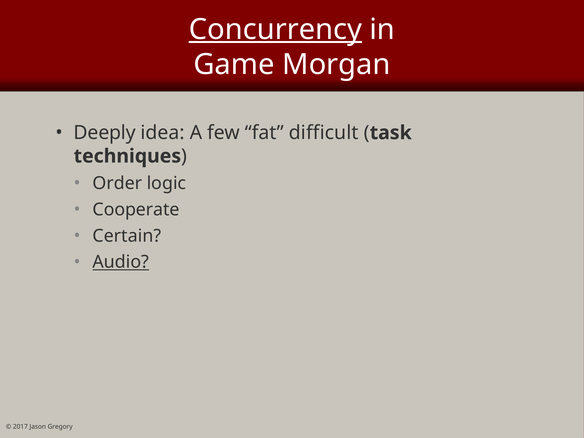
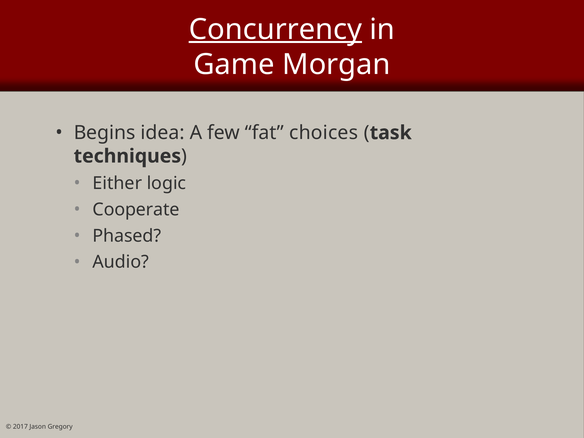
Deeply: Deeply -> Begins (105, 133)
difficult: difficult -> choices (324, 133)
Order: Order -> Either (117, 183)
Certain: Certain -> Phased (127, 236)
Audio underline: present -> none (121, 262)
